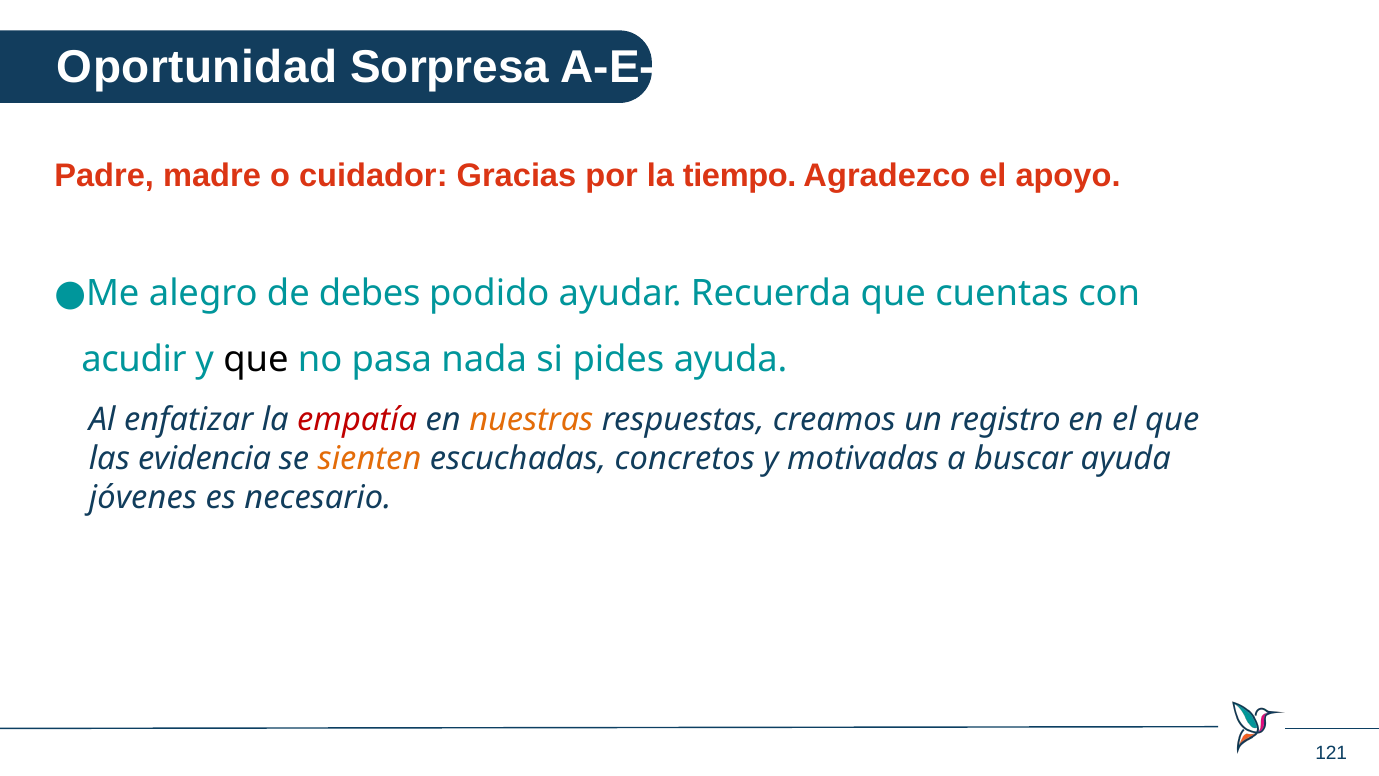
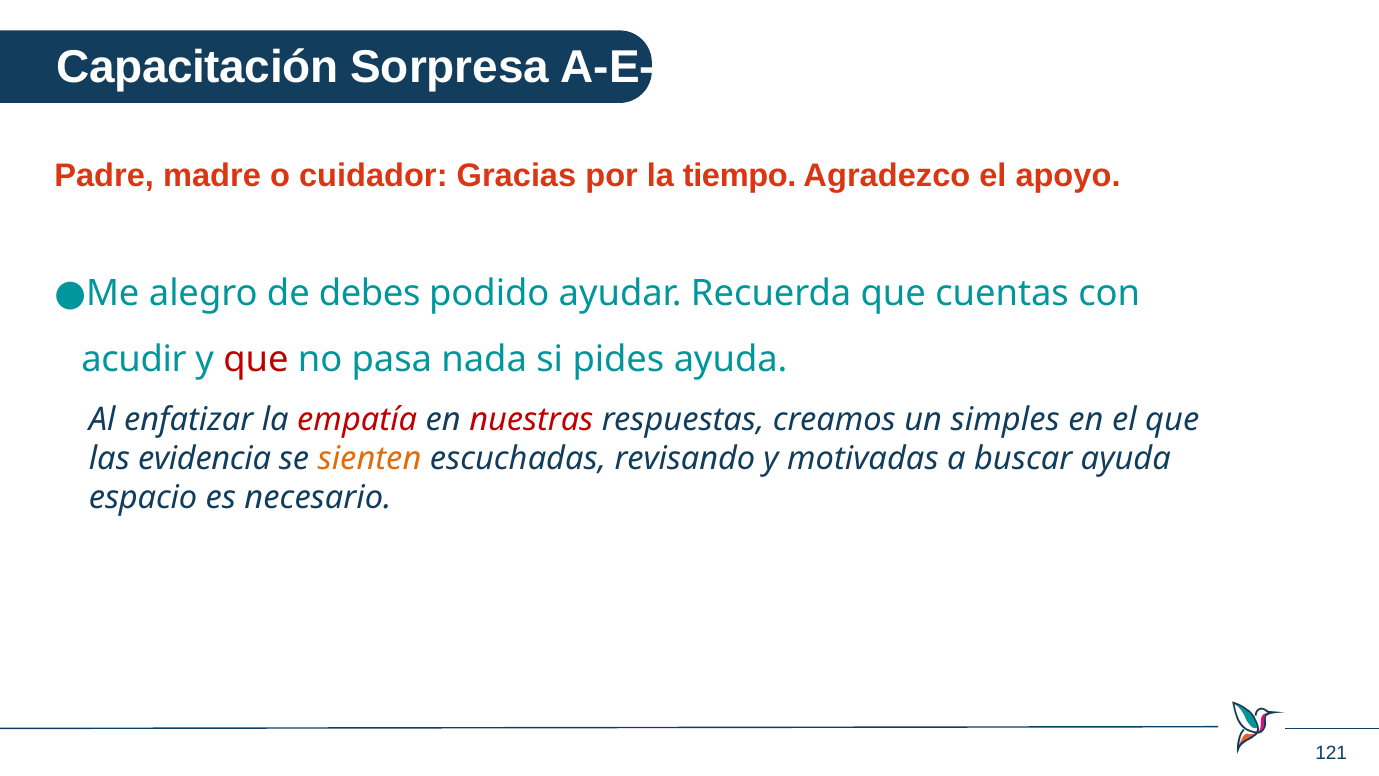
Oportunidad: Oportunidad -> Capacitación (197, 67)
que colour: black -> red (256, 359)
nuestras colour: orange -> red (531, 420)
registro: registro -> simples (1005, 420)
concretos: concretos -> revisando (685, 459)
jóvenes: jóvenes -> espacio (143, 498)
